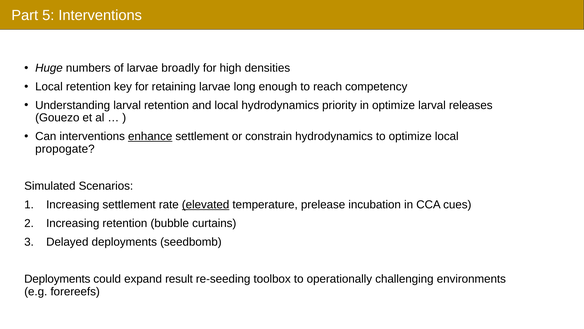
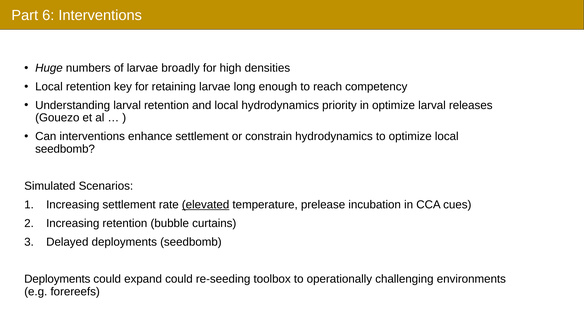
5: 5 -> 6 (48, 15)
enhance underline: present -> none (150, 136)
propogate: propogate -> seedbomb (65, 149)
expand result: result -> could (179, 279)
